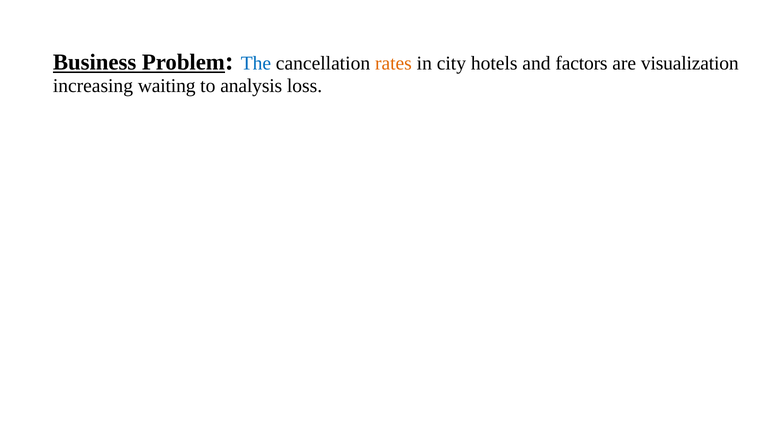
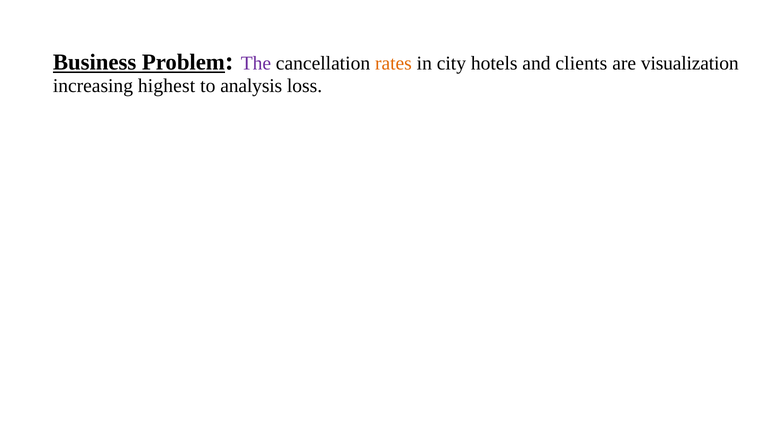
The colour: blue -> purple (256, 63)
factors: factors -> clients (581, 63)
waiting: waiting -> highest (167, 86)
